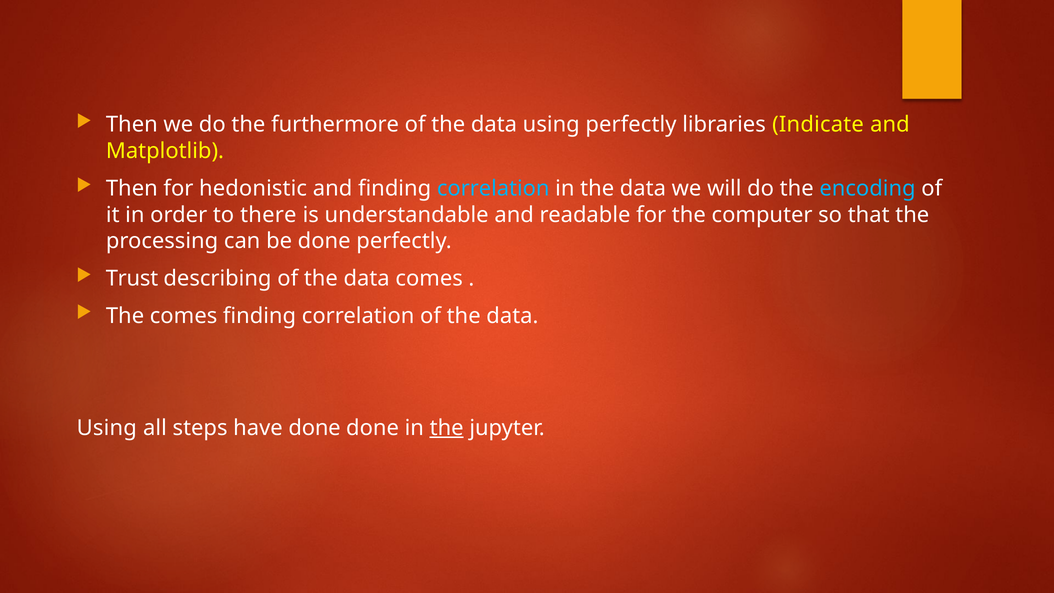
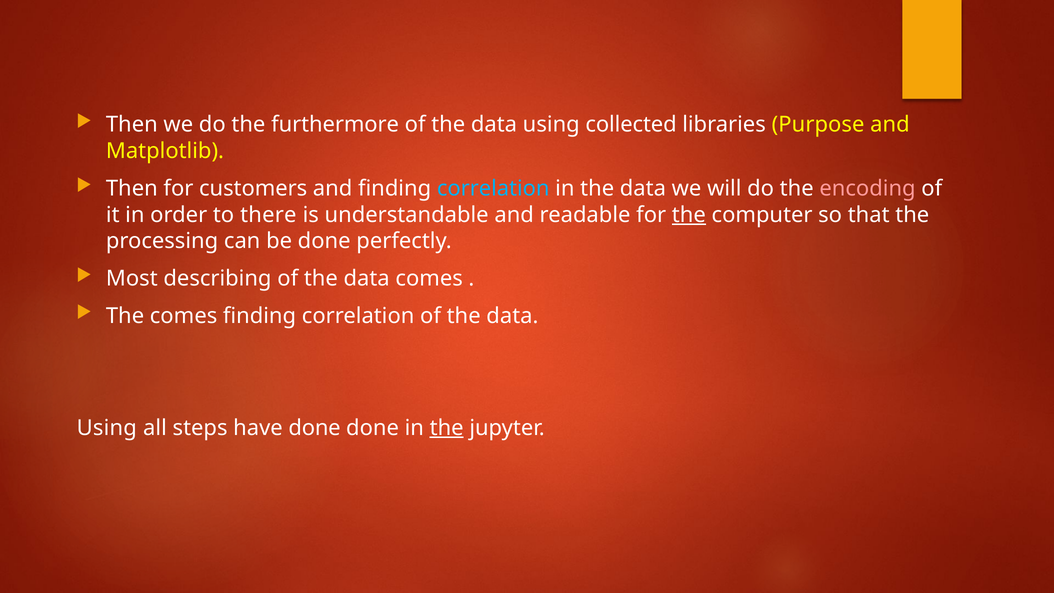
using perfectly: perfectly -> collected (631, 125)
Indicate: Indicate -> Purpose (818, 125)
hedonistic: hedonistic -> customers (253, 188)
encoding colour: light blue -> pink (868, 188)
the underline: none -> present (689, 215)
Trust: Trust -> Most (132, 278)
